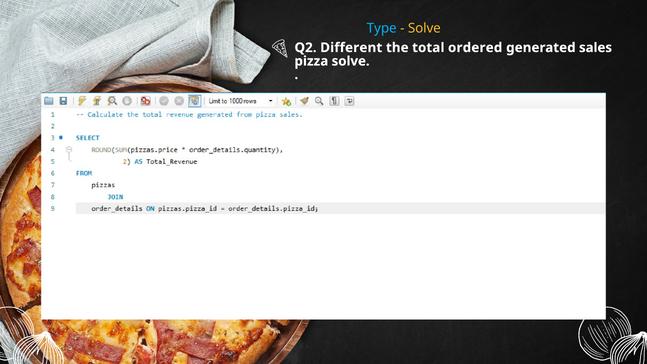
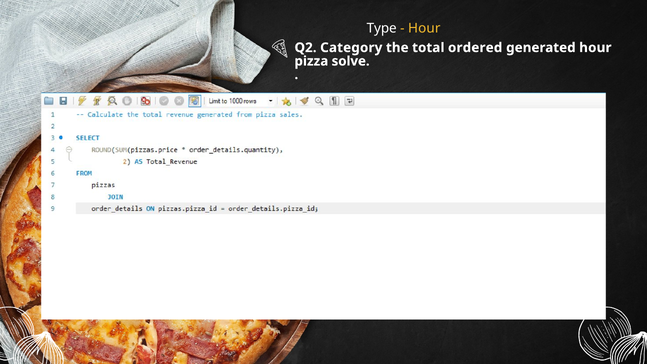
Type colour: light blue -> white (382, 28)
Solve: Solve -> Hour (424, 28)
Different: Different -> Category (351, 48)
generated sales: sales -> hour (595, 48)
